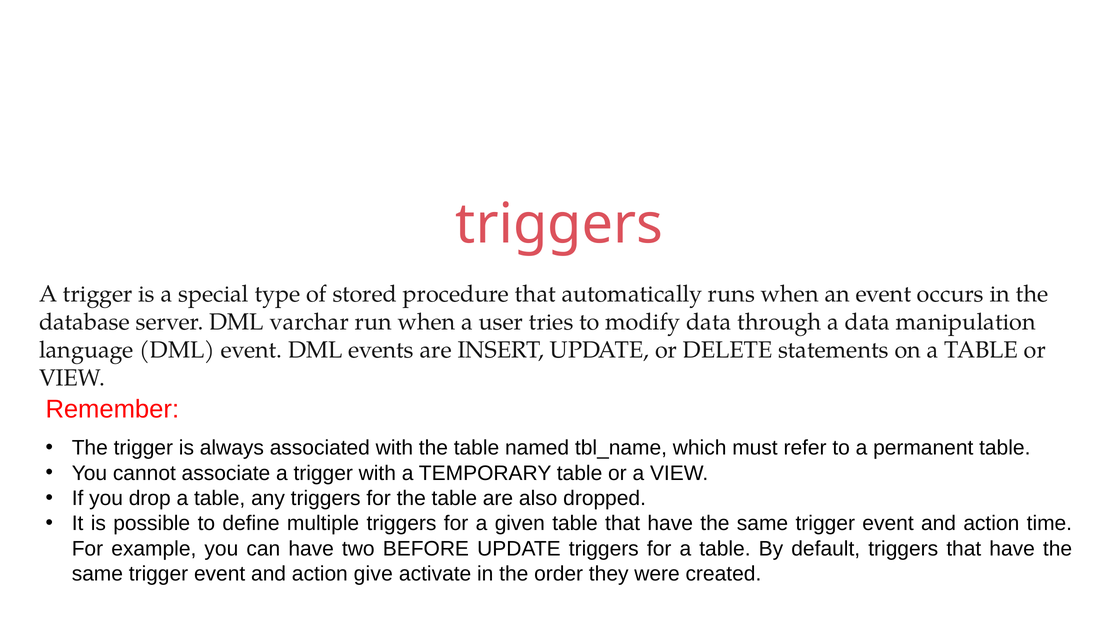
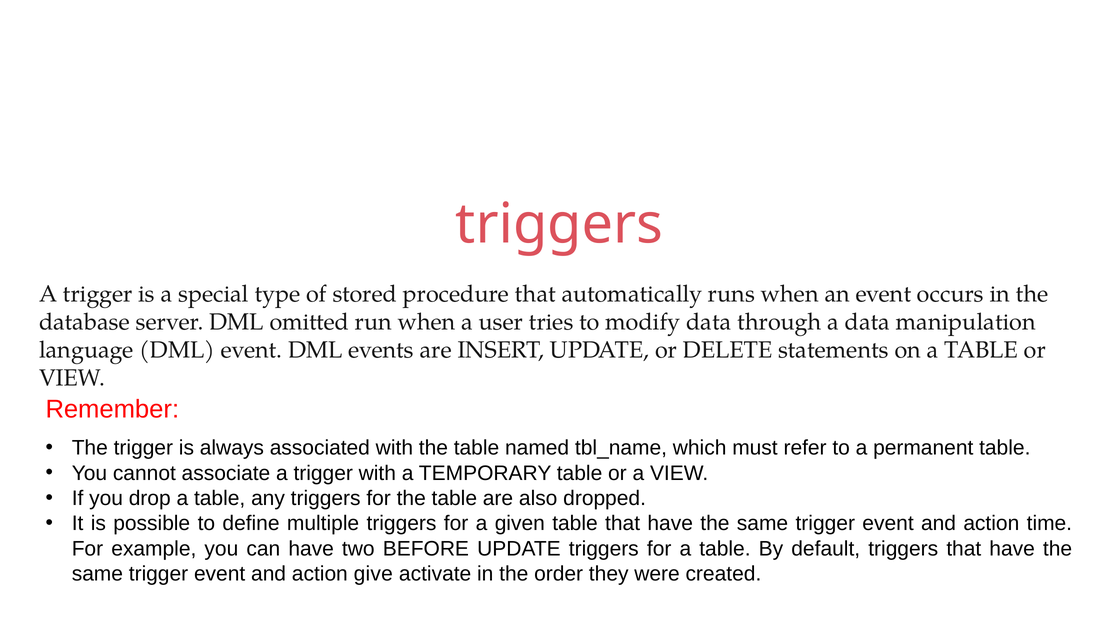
varchar: varchar -> omitted (309, 322)
